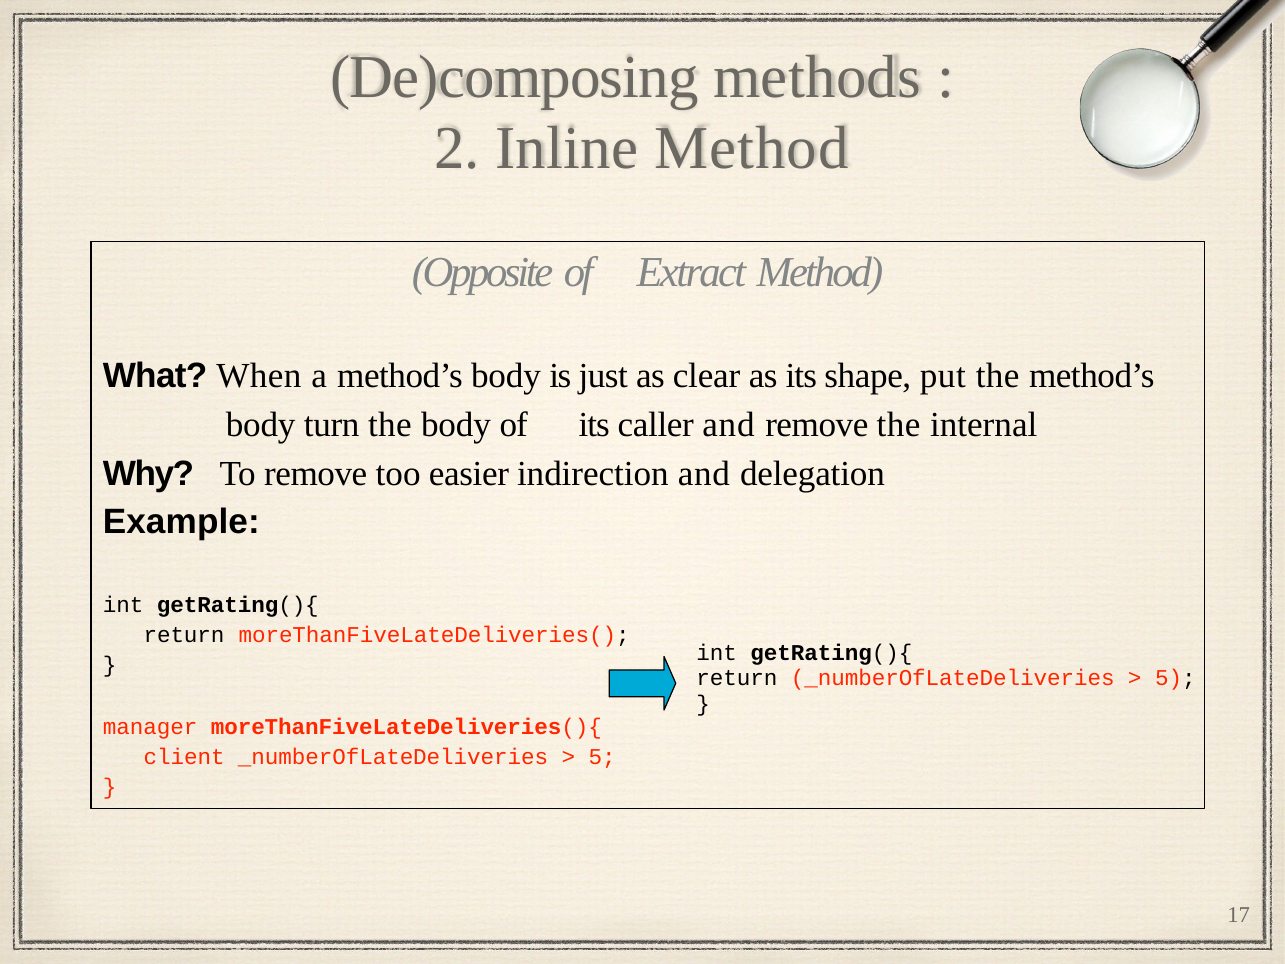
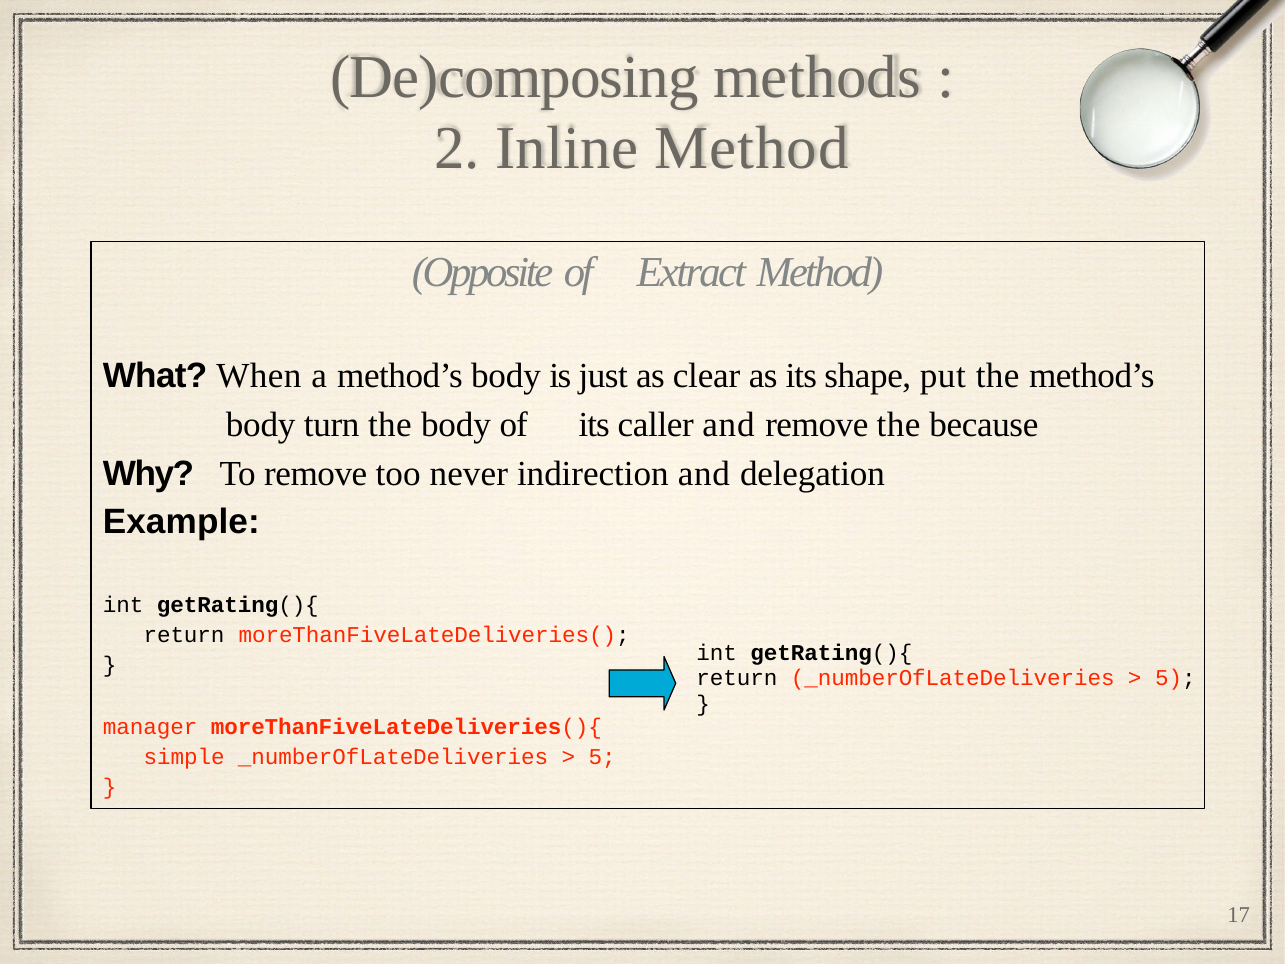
internal: internal -> because (984, 425)
easier: easier -> never (469, 474)
client: client -> simple (184, 757)
